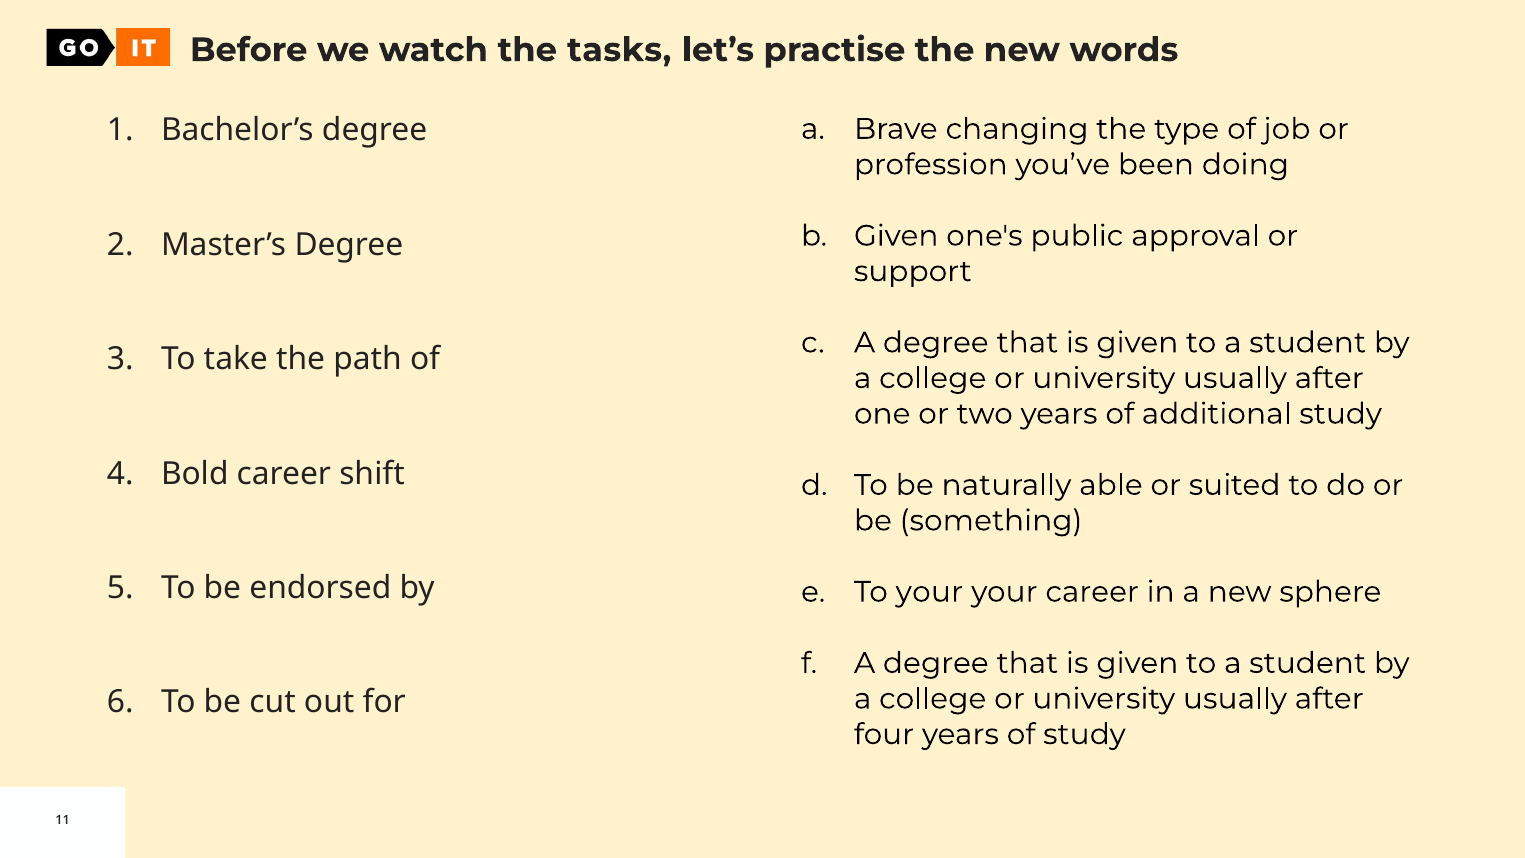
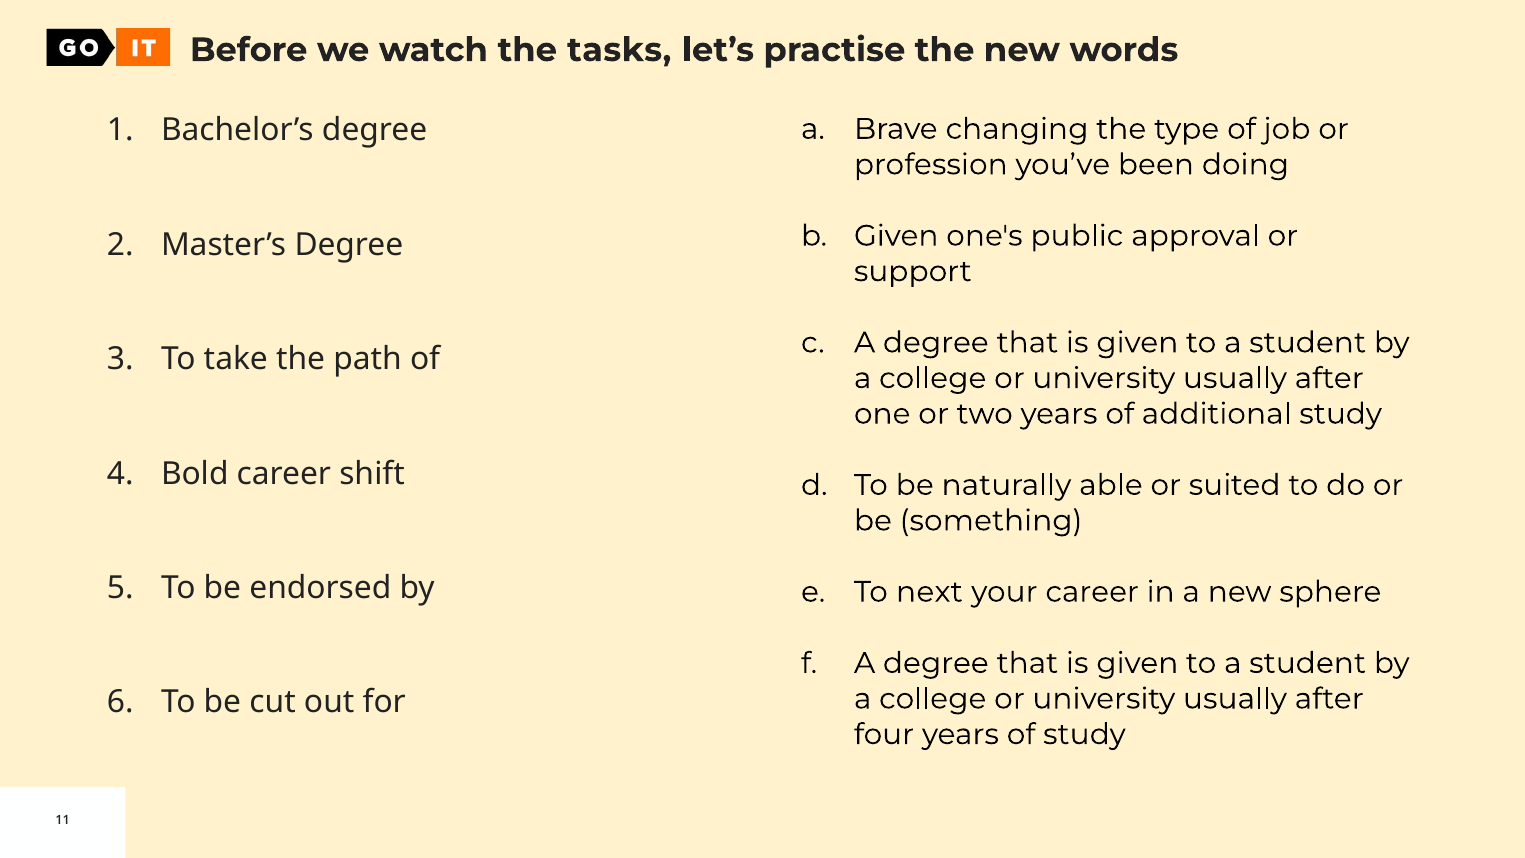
To your: your -> next (929, 592)
